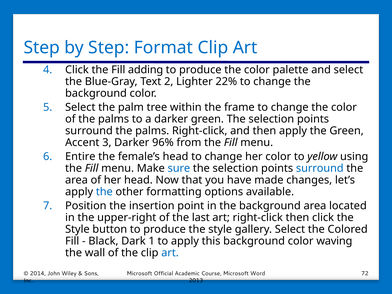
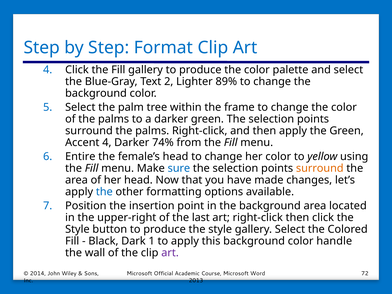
Fill adding: adding -> gallery (146, 70)
22%: 22% -> 89% (226, 82)
Accent 3: 3 -> 4 (107, 143)
96%: 96% -> 74% (163, 143)
surround colour: blue -> orange (320, 168)
waving: waving -> handle (334, 241)
art colour: blue -> purple (170, 253)
